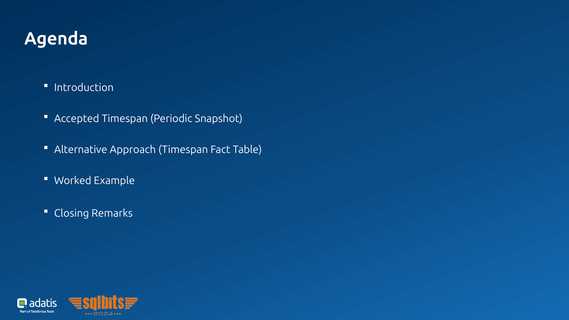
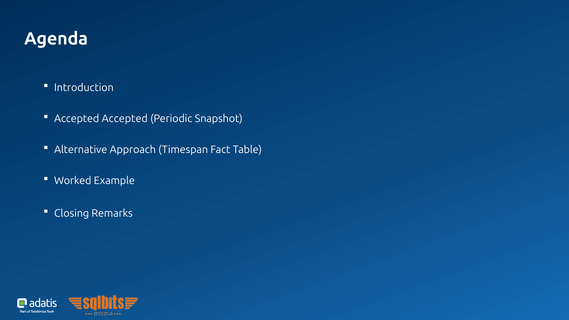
Accepted Timespan: Timespan -> Accepted (125, 119)
